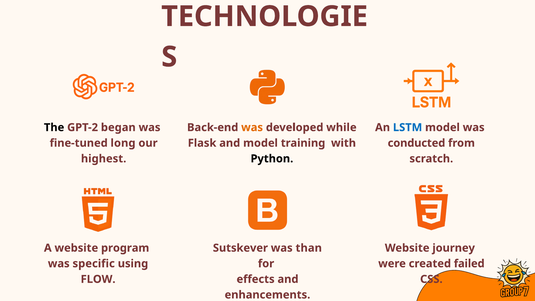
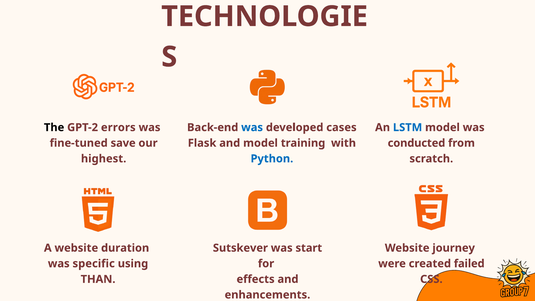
began: began -> errors (118, 127)
was colour: orange -> blue (252, 127)
while: while -> cases (341, 127)
long: long -> save (123, 143)
Python colour: black -> blue (272, 159)
program: program -> duration (125, 248)
than: than -> start (309, 248)
FLOW: FLOW -> THAN (98, 279)
